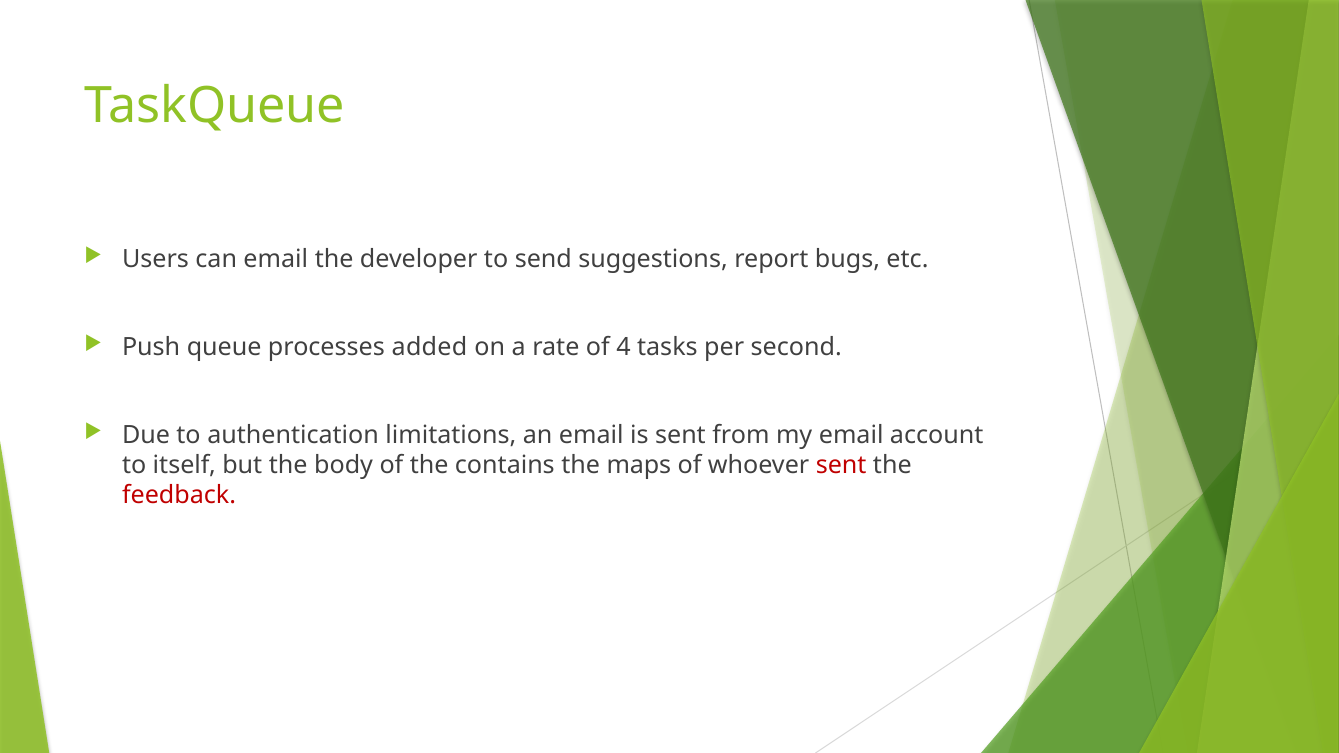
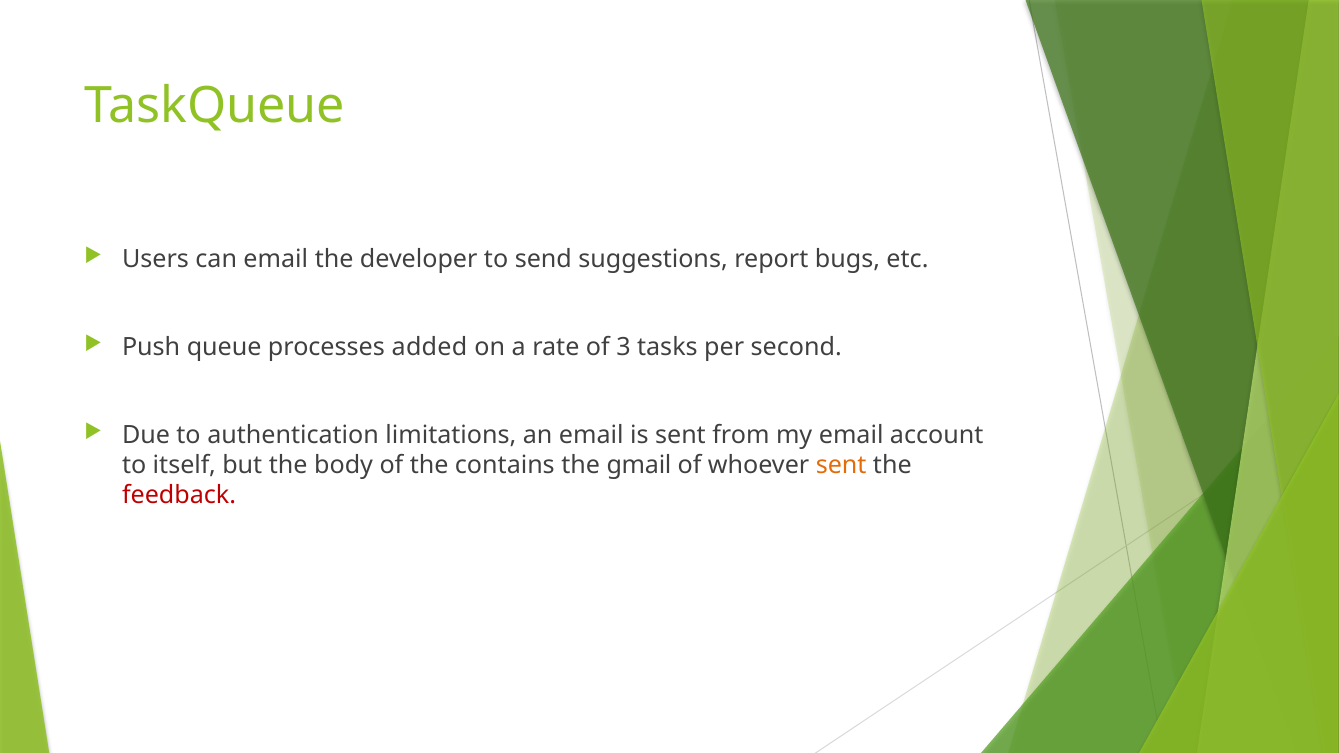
4: 4 -> 3 (623, 347)
maps: maps -> gmail (639, 466)
sent colour: red -> orange (841, 466)
